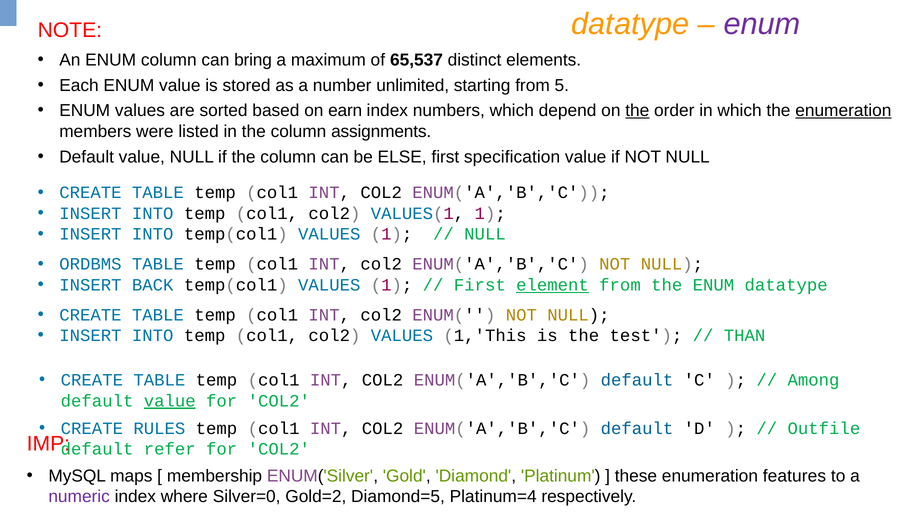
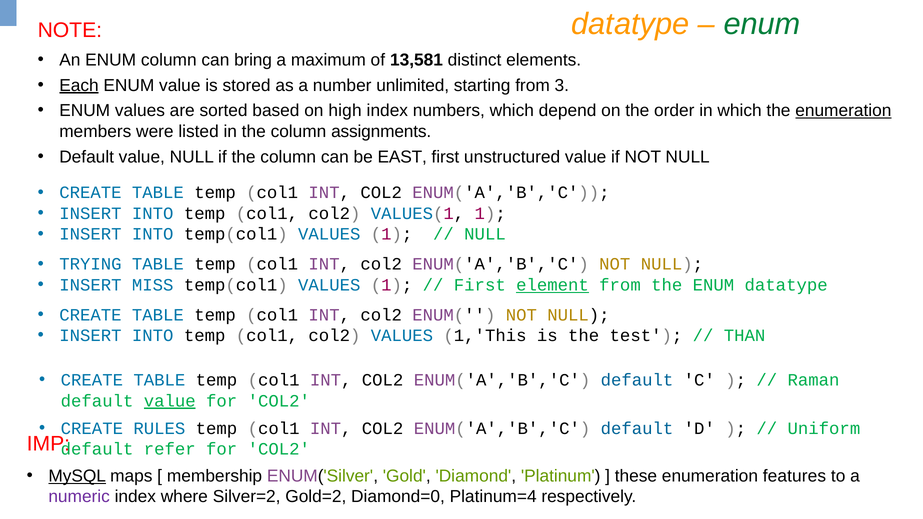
enum colour: purple -> green (762, 24)
65,537: 65,537 -> 13,581 (416, 60)
Each underline: none -> present (79, 85)
5: 5 -> 3 (562, 85)
earn: earn -> high (345, 111)
the underline: present -> none (637, 111)
ELSE: ELSE -> EAST (402, 157)
specification: specification -> unstructured (512, 157)
ORDBMS: ORDBMS -> TRYING (90, 264)
BACK: BACK -> MISS (153, 285)
Among: Among -> Raman (814, 380)
Outfile: Outfile -> Uniform (824, 429)
MySQL underline: none -> present (77, 476)
Silver=0: Silver=0 -> Silver=2 (247, 497)
Diamond=5: Diamond=5 -> Diamond=0 (398, 497)
